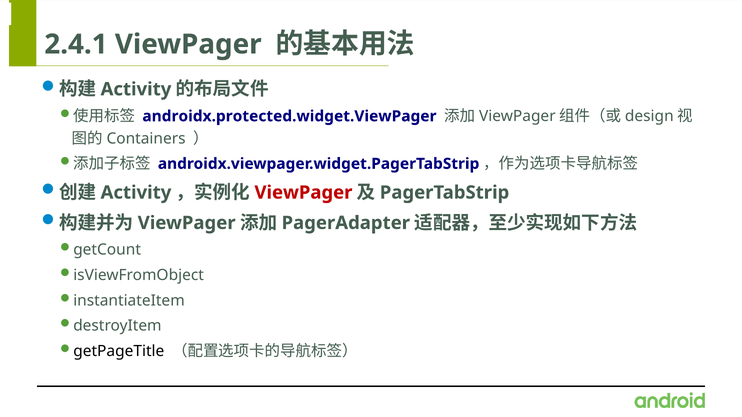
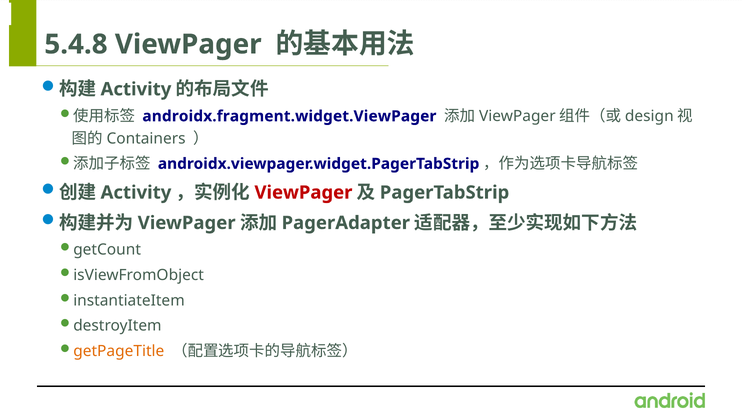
2.4.1: 2.4.1 -> 5.4.8 (76, 44)
androidx.protected.widget.ViewPager: androidx.protected.widget.ViewPager -> androidx.fragment.widget.ViewPager (289, 116)
getPageTitle colour: black -> orange (119, 352)
